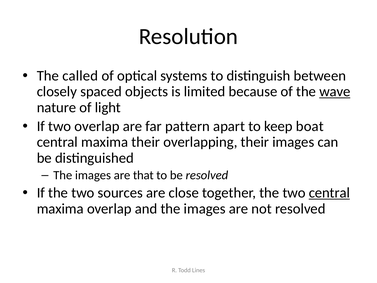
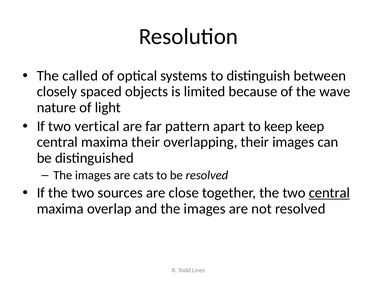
wave underline: present -> none (335, 92)
two overlap: overlap -> vertical (97, 126)
keep boat: boat -> keep (310, 126)
that: that -> cats (143, 175)
